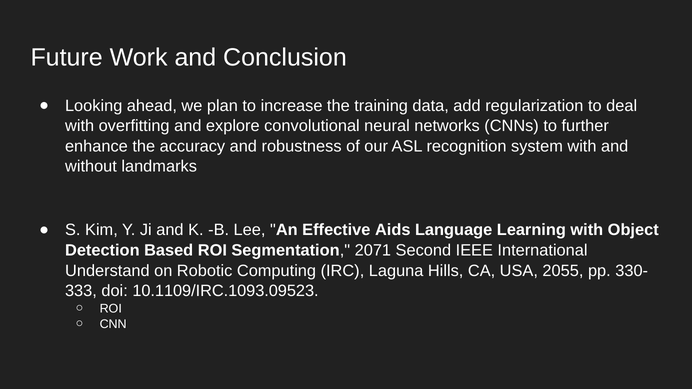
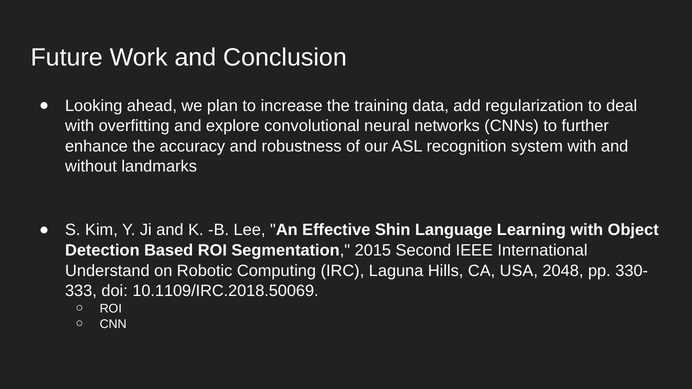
Aids: Aids -> Shin (393, 230)
2071: 2071 -> 2015 (373, 251)
2055: 2055 -> 2048 (563, 271)
10.1109/IRC.1093.09523: 10.1109/IRC.1093.09523 -> 10.1109/IRC.2018.50069 (225, 291)
